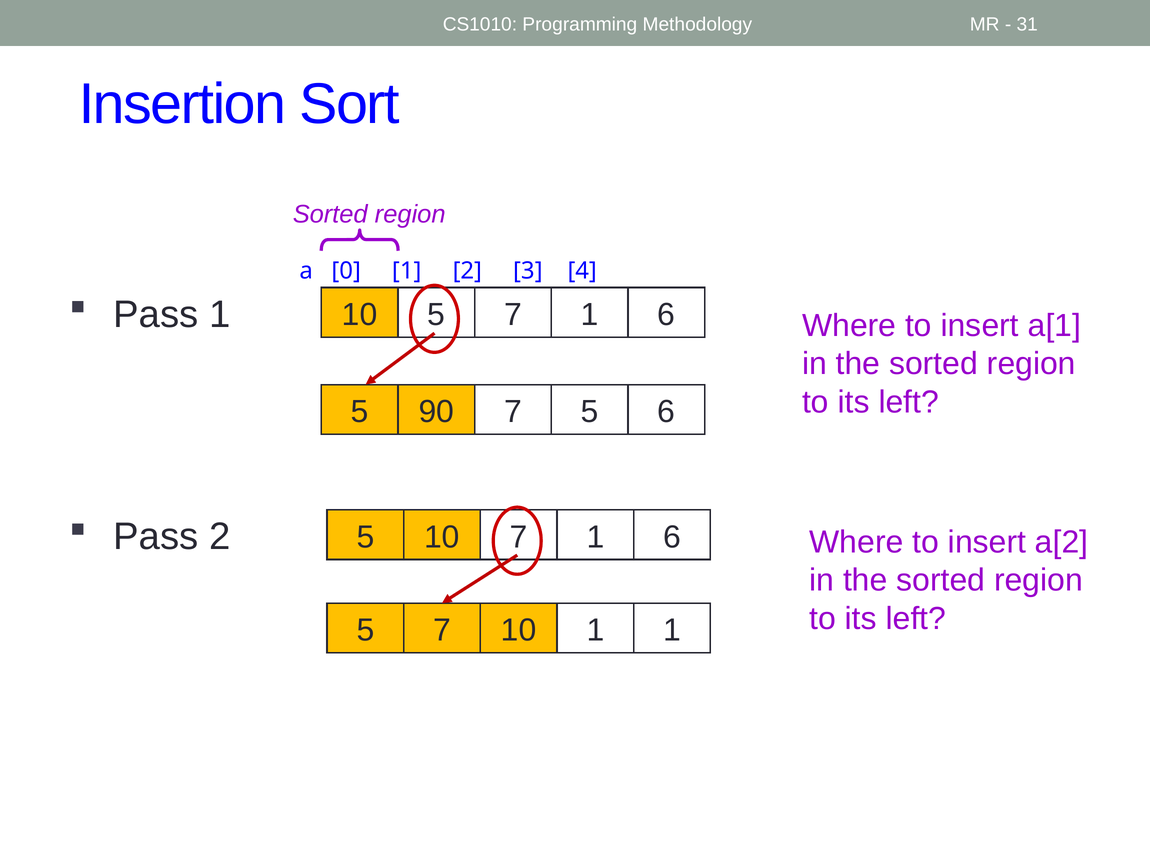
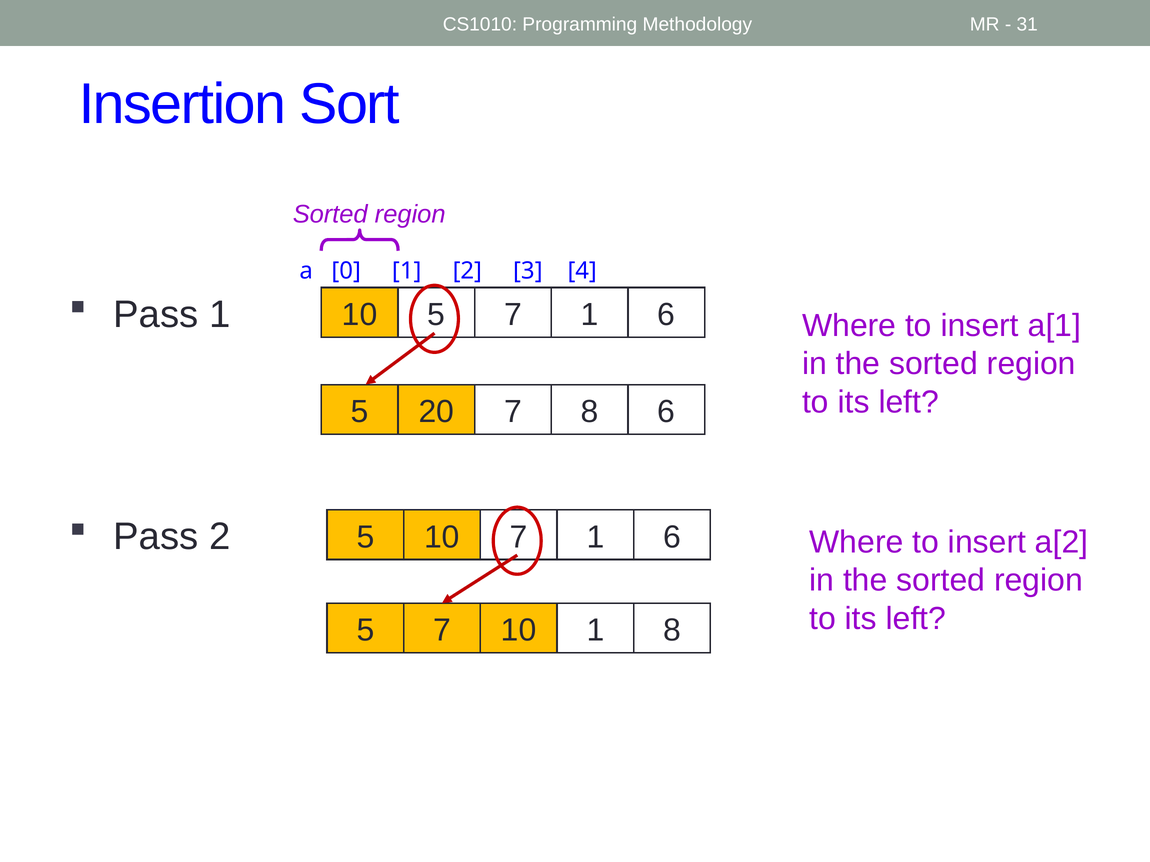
90: 90 -> 20 (436, 412)
7 5: 5 -> 8 (590, 412)
1 1: 1 -> 8 (672, 631)
